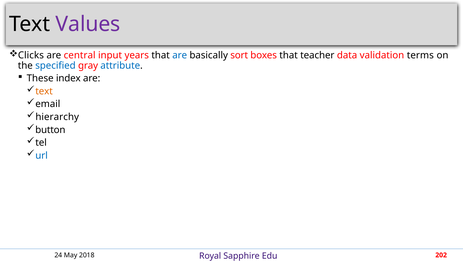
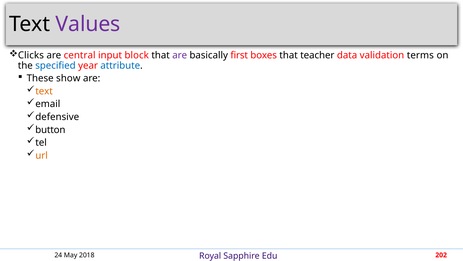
years: years -> block (137, 55)
are colour: blue -> purple (180, 55)
sort: sort -> first (239, 55)
gray: gray -> year (88, 65)
index: index -> show (68, 78)
hierarchy: hierarchy -> defensive (57, 117)
url colour: blue -> orange (42, 155)
